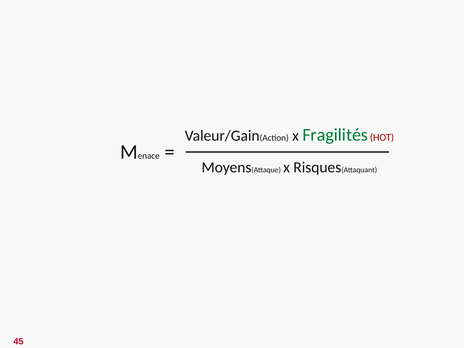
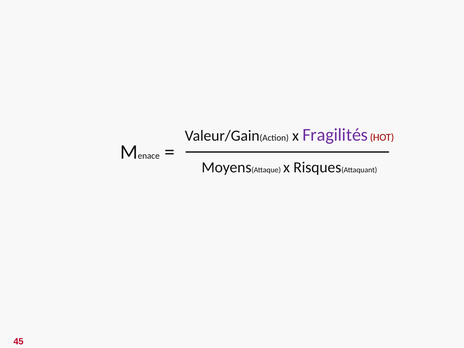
Fragilités colour: green -> purple (335, 135)
